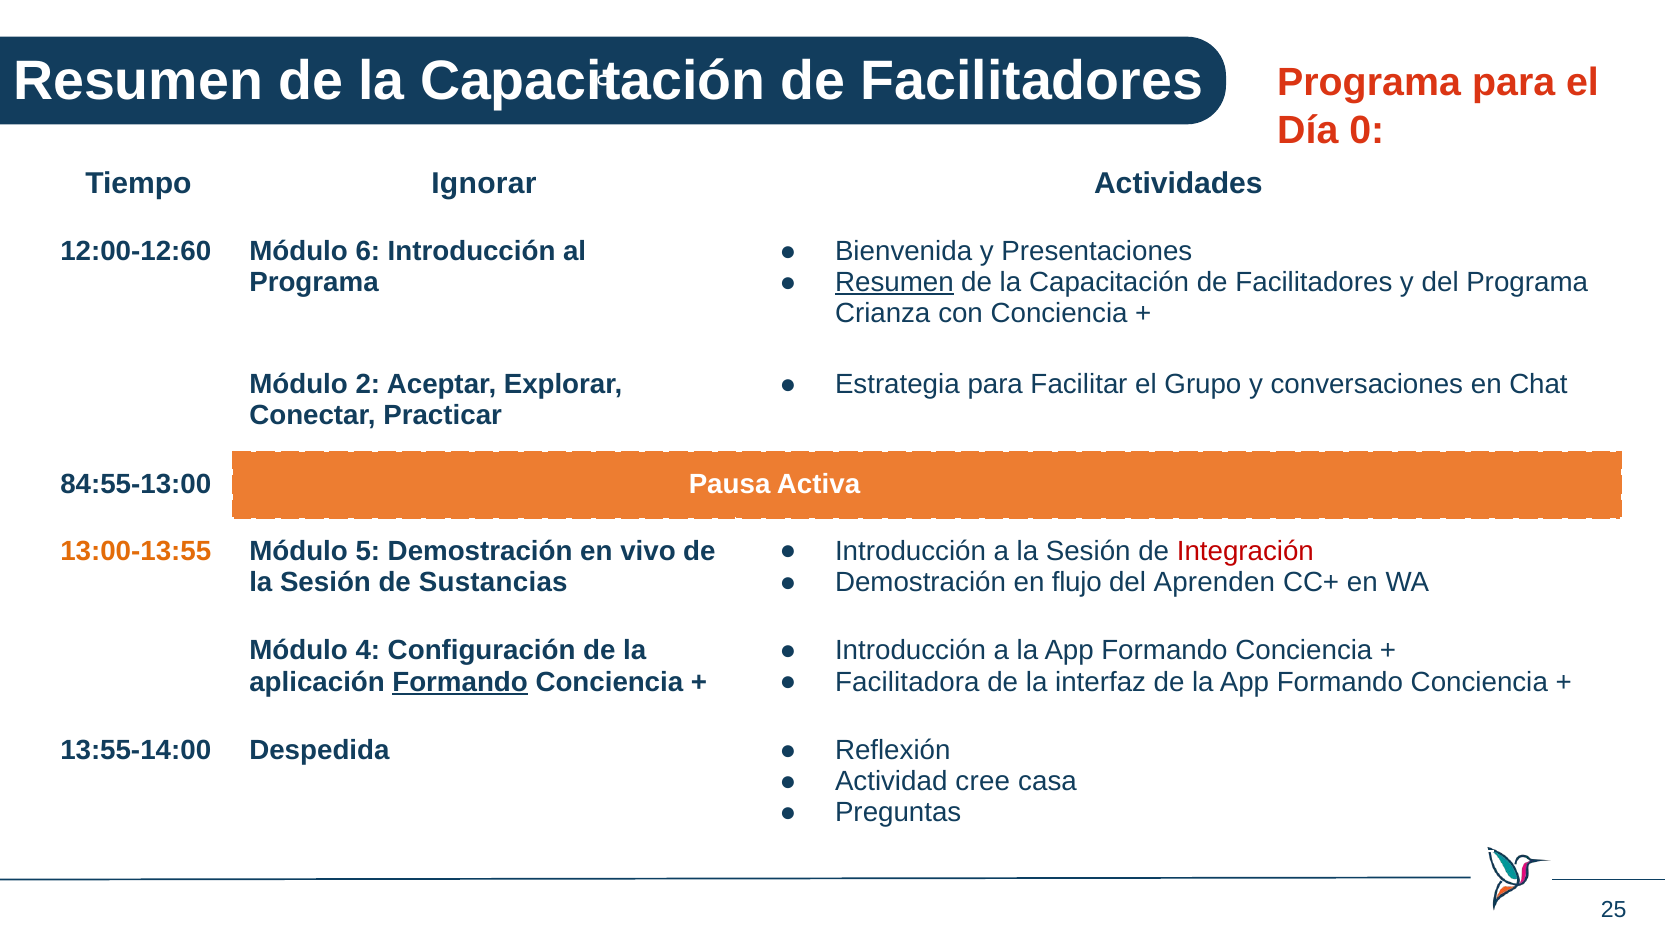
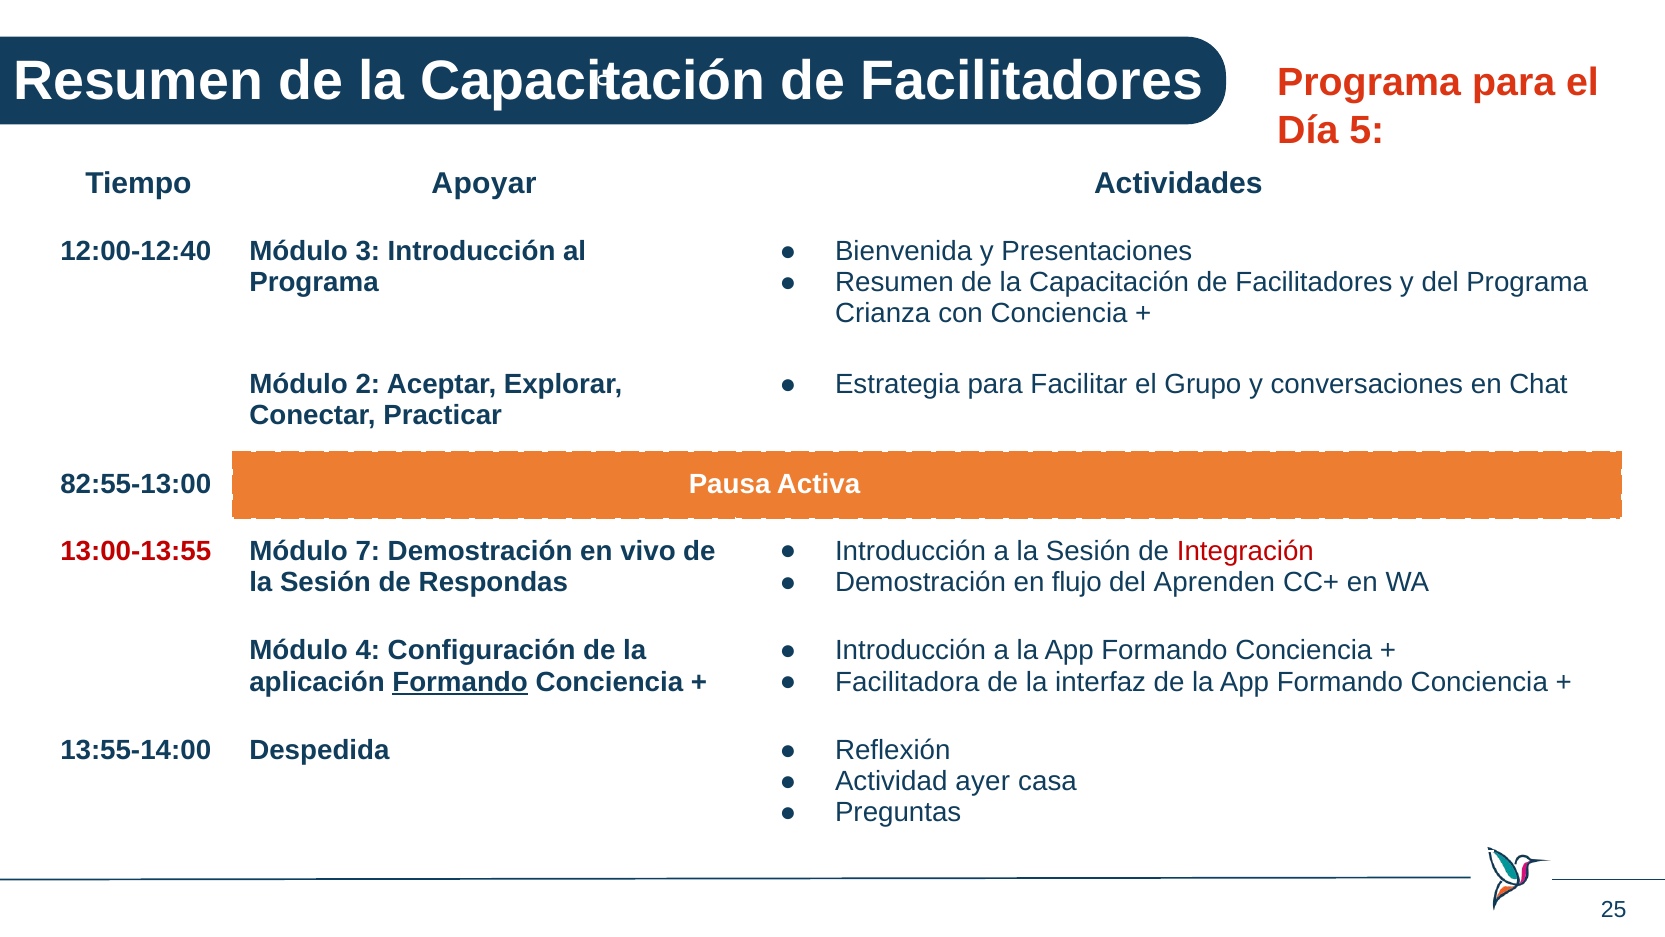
0: 0 -> 5 (1367, 130)
Ignorar: Ignorar -> Apoyar (484, 183)
12:00-12:60: 12:00-12:60 -> 12:00-12:40 (136, 251)
6: 6 -> 3 (368, 251)
Resumen underline: present -> none (894, 282)
84:55-13:00: 84:55-13:00 -> 82:55-13:00 (136, 484)
13:00-13:55 colour: orange -> red (136, 551)
5: 5 -> 7 (368, 551)
Sustancias: Sustancias -> Respondas (493, 582)
cree: cree -> ayer (983, 781)
